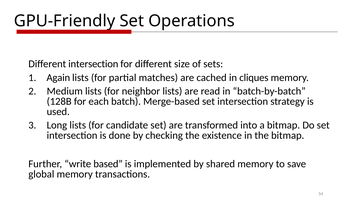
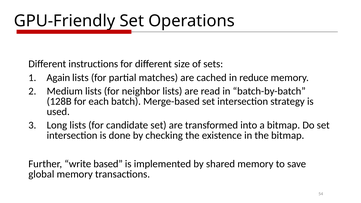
Different intersection: intersection -> instructions (93, 64)
cliques: cliques -> reduce (254, 78)
